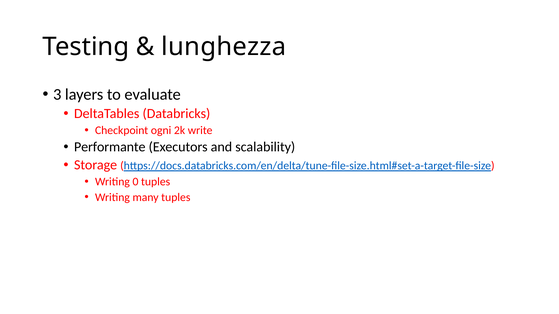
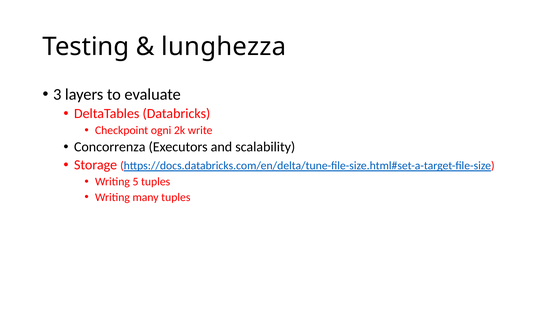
Performante: Performante -> Concorrenza (110, 147)
0: 0 -> 5 (135, 182)
